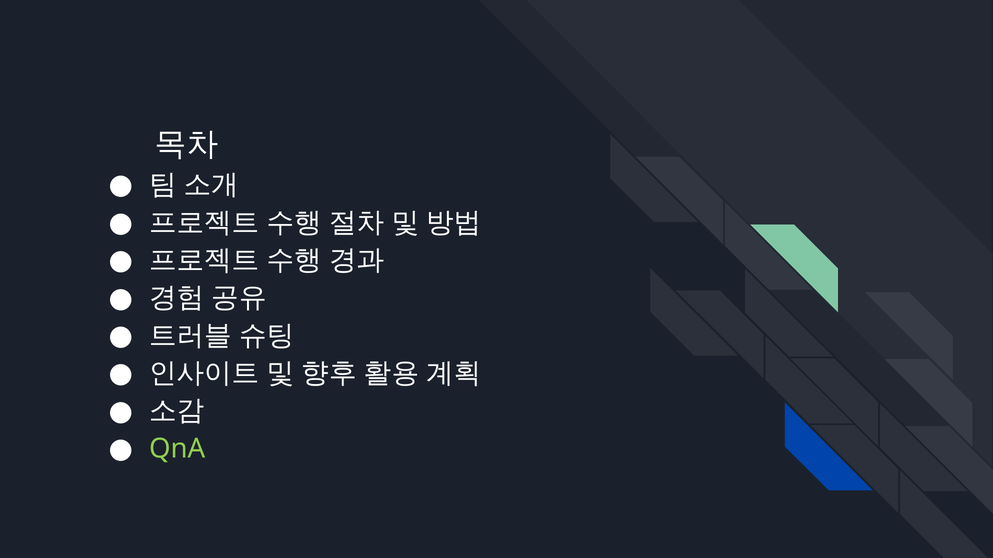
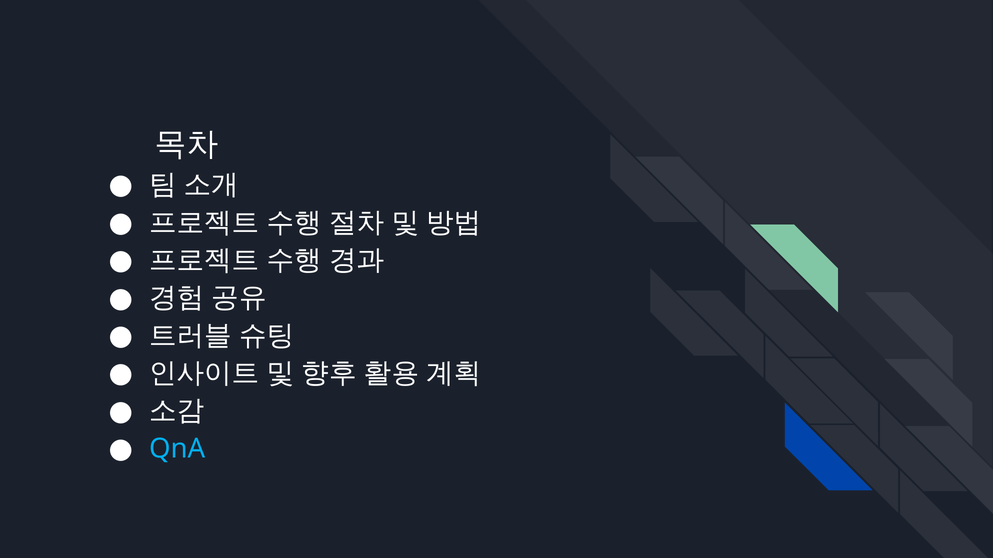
QnA colour: light green -> light blue (177, 449)
